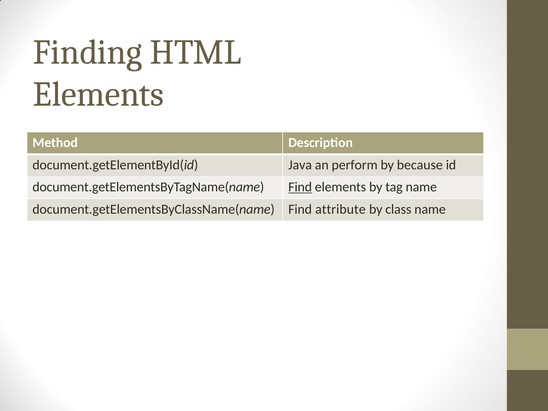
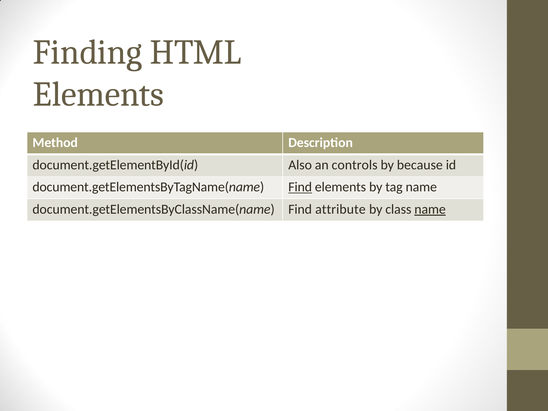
Java: Java -> Also (300, 165)
perform: perform -> controls (355, 165)
name underline: none -> present (430, 209)
